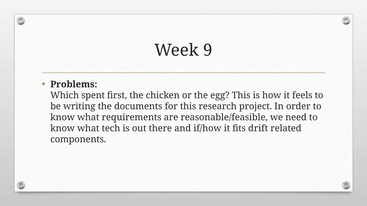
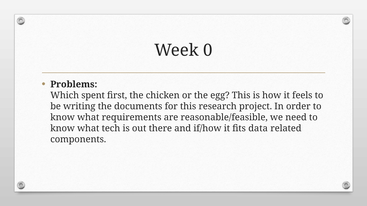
9: 9 -> 0 (208, 50)
drift: drift -> data (258, 129)
